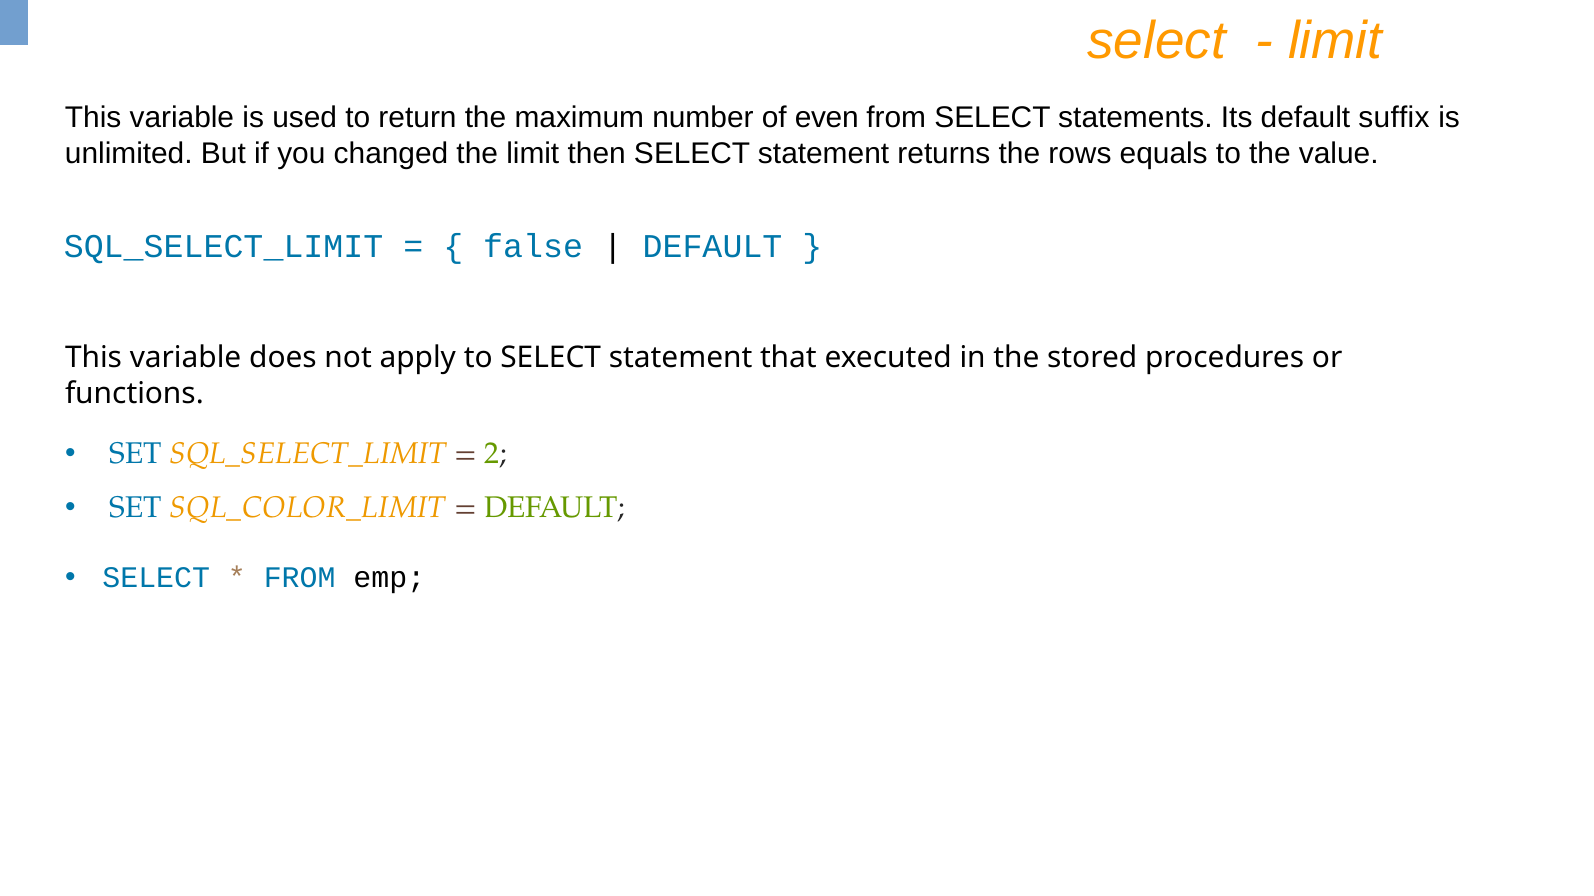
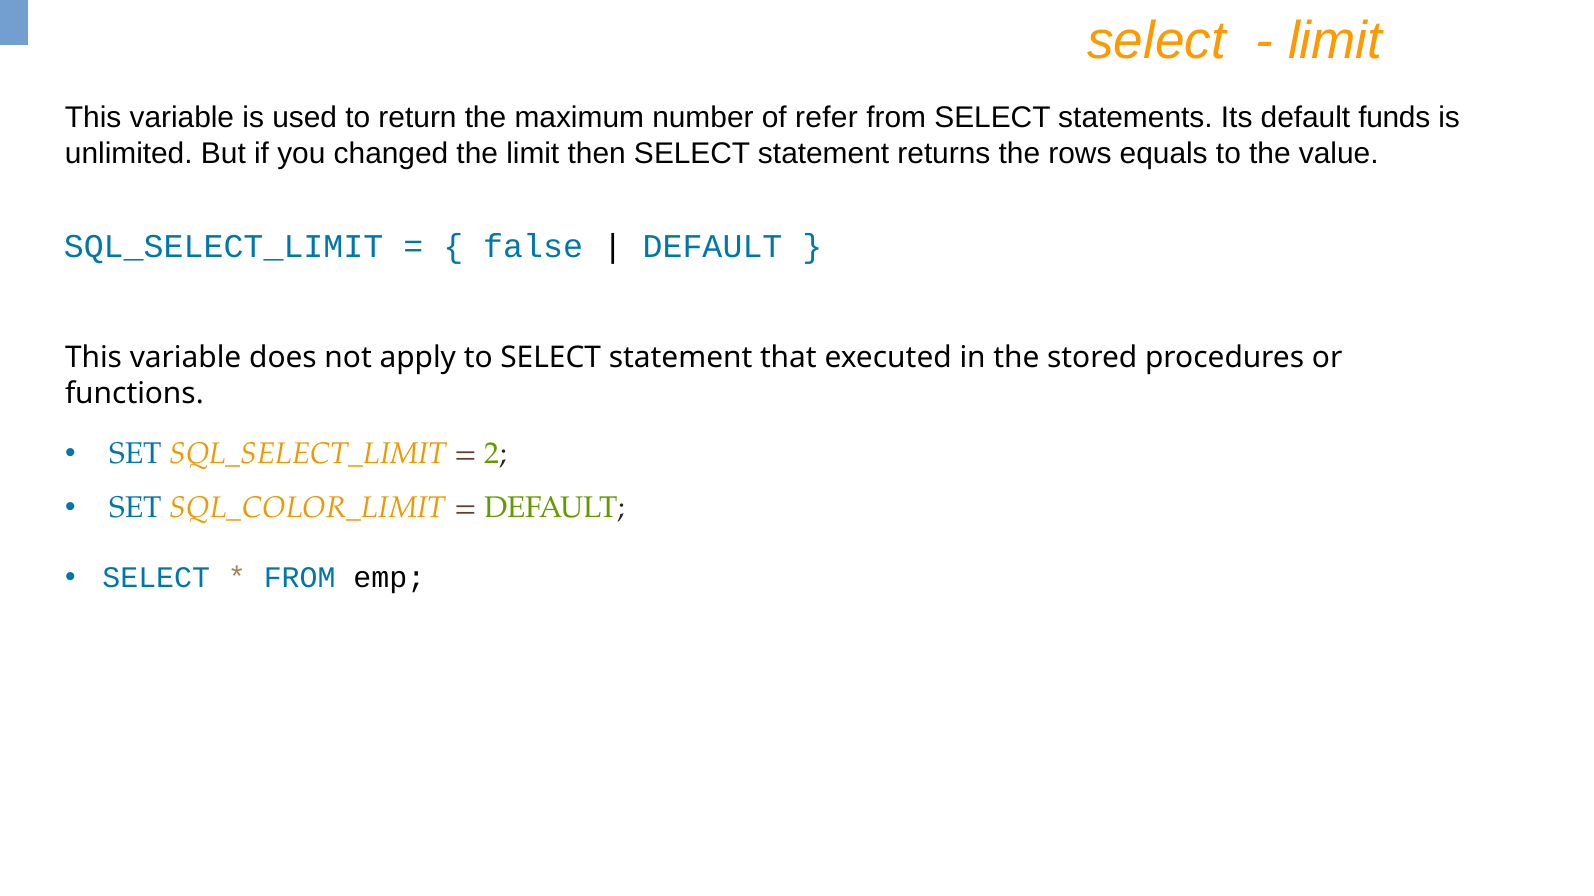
even: even -> refer (826, 118)
suffix: suffix -> funds (1394, 118)
